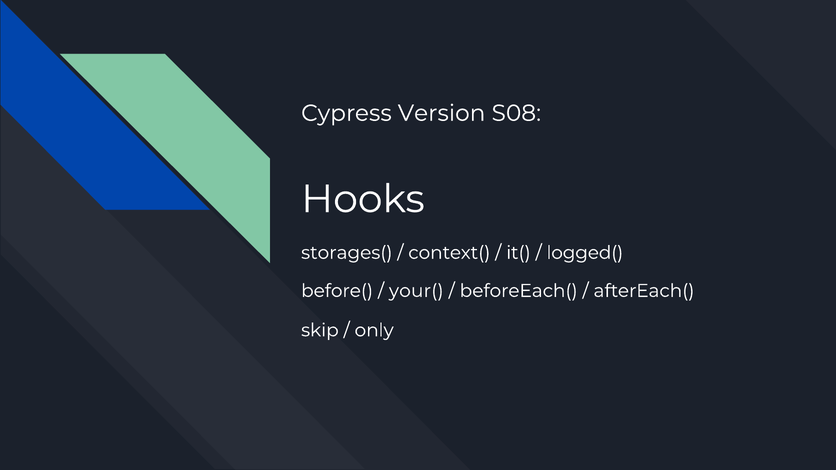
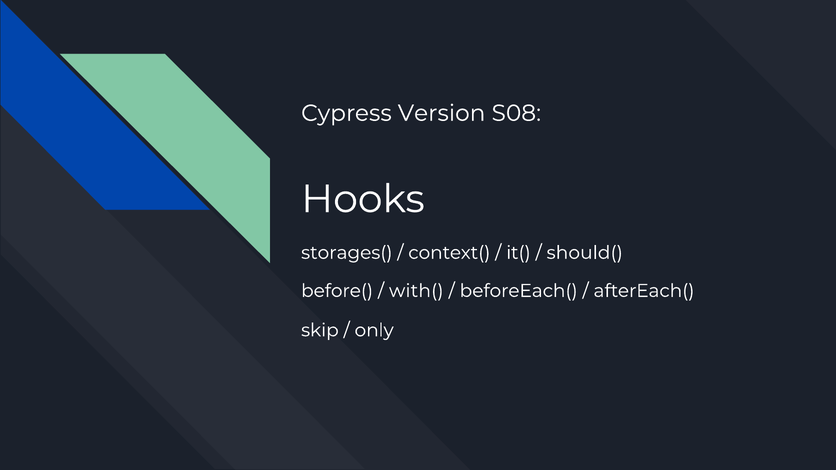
logged(: logged( -> should( (585, 253)
your(: your( -> with( (416, 291)
